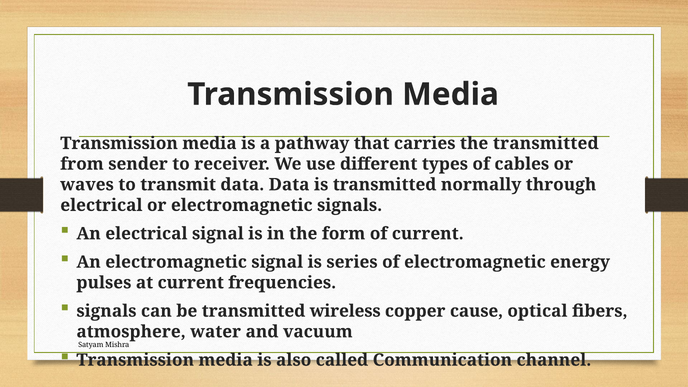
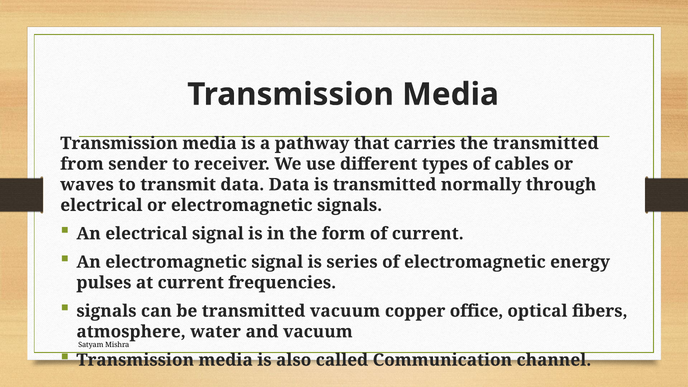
transmitted wireless: wireless -> vacuum (345, 311)
cause: cause -> office (477, 311)
